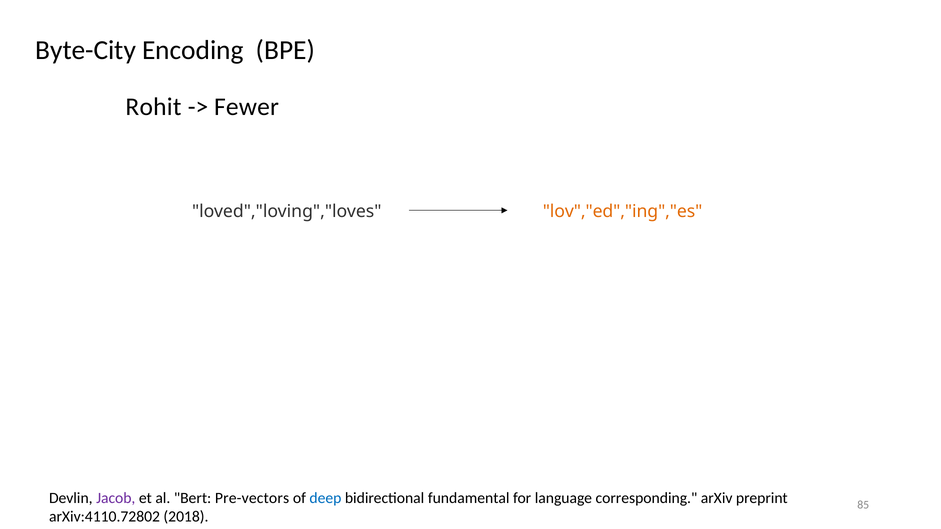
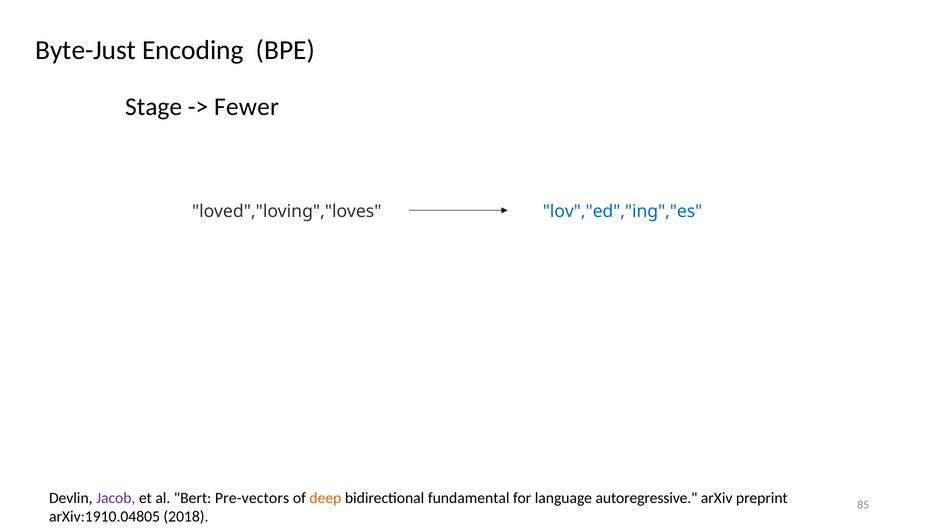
Byte-City: Byte-City -> Byte-Just (86, 50)
Rohit: Rohit -> Stage (154, 107)
lov","ed","ing","es colour: orange -> blue (623, 212)
deep colour: blue -> orange (325, 498)
corresponding: corresponding -> autoregressive (647, 498)
arXiv:4110.72802: arXiv:4110.72802 -> arXiv:1910.04805 (105, 517)
